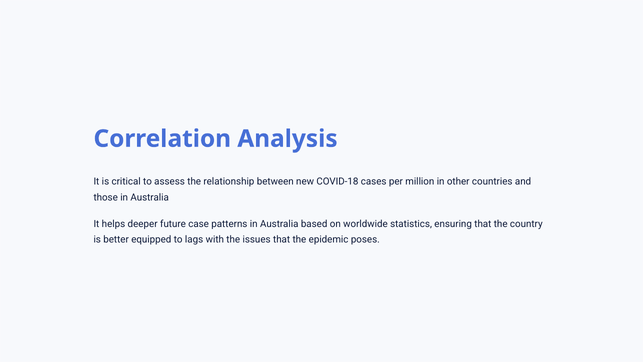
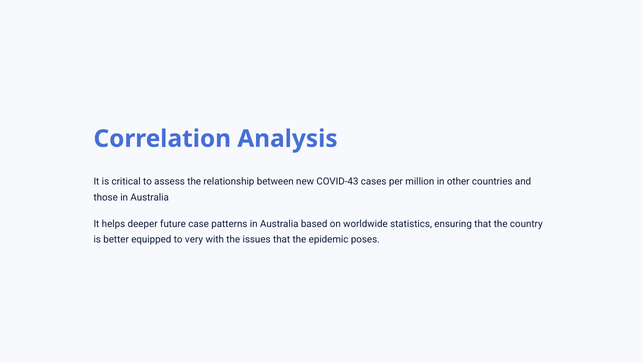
COVID-18: COVID-18 -> COVID-43 (337, 182)
lags: lags -> very (194, 239)
